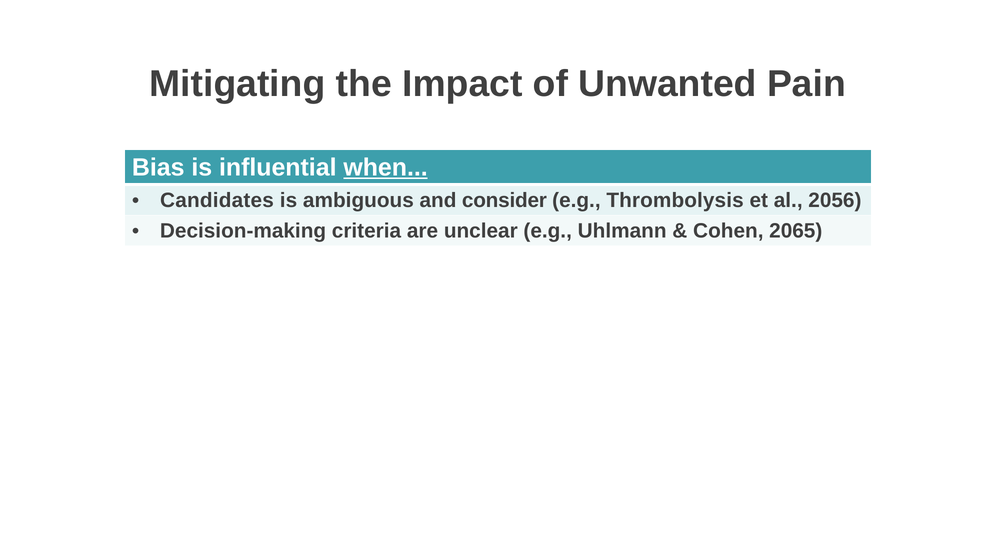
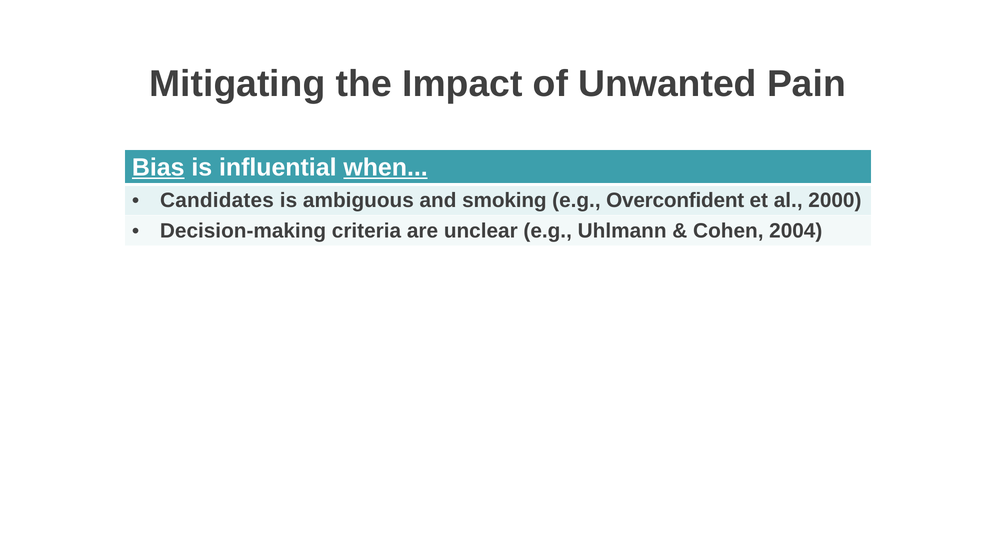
Bias underline: none -> present (158, 167)
consider: consider -> smoking (504, 200)
Thrombolysis: Thrombolysis -> Overconfident (675, 200)
2056: 2056 -> 2000 (835, 200)
2065: 2065 -> 2004 (796, 231)
